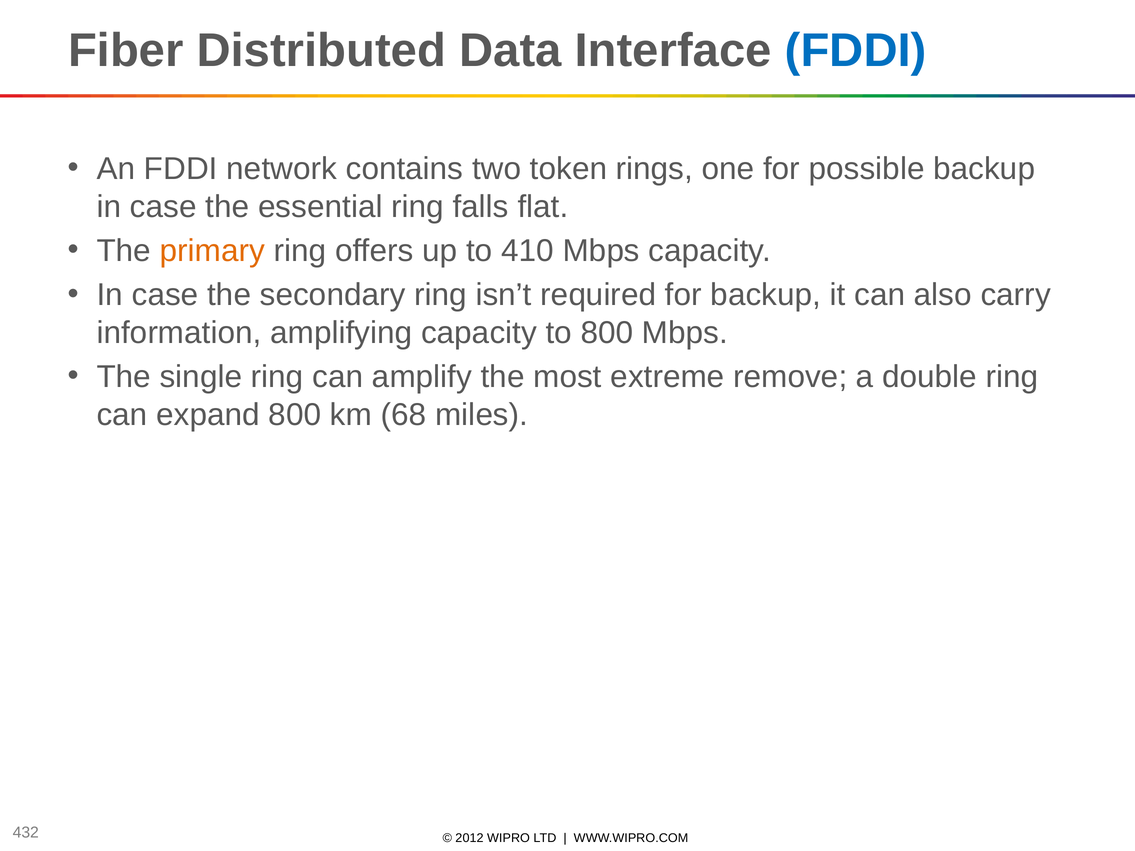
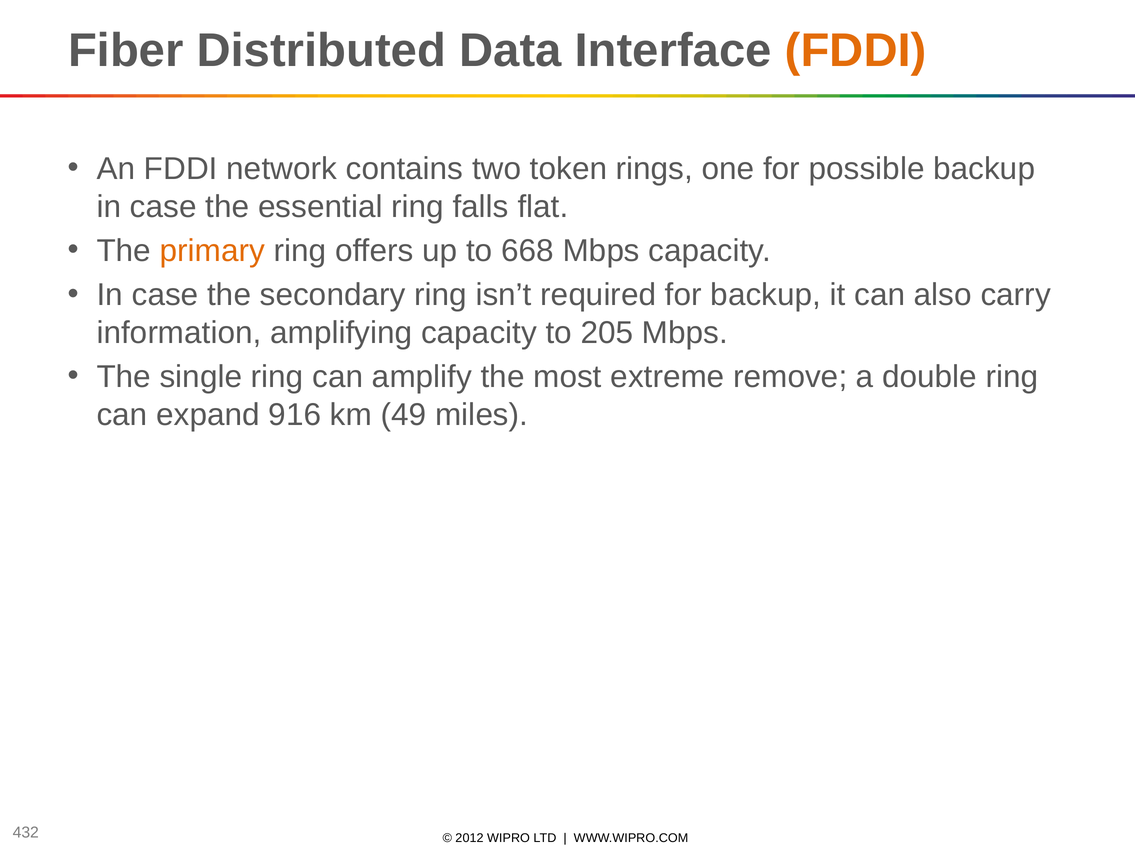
FDDI colour: blue -> orange (856, 51)
410: 410 -> 668 (527, 251)
to 800: 800 -> 205 (607, 333)
expand 800: 800 -> 916 (295, 415)
68: 68 -> 49 (404, 415)
